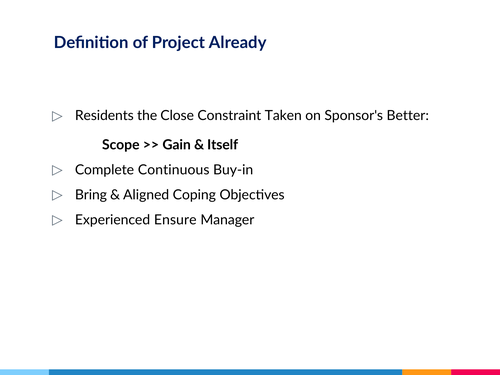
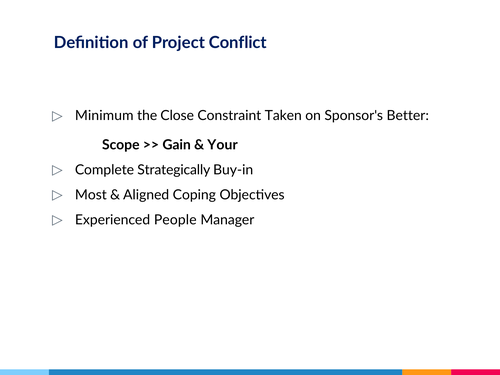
Already: Already -> Conflict (238, 43)
Residents: Residents -> Minimum (104, 116)
Itself: Itself -> Your (223, 145)
Continuous: Continuous -> Strategically (174, 170)
Bring: Bring -> Most (91, 195)
Ensure: Ensure -> People (175, 220)
